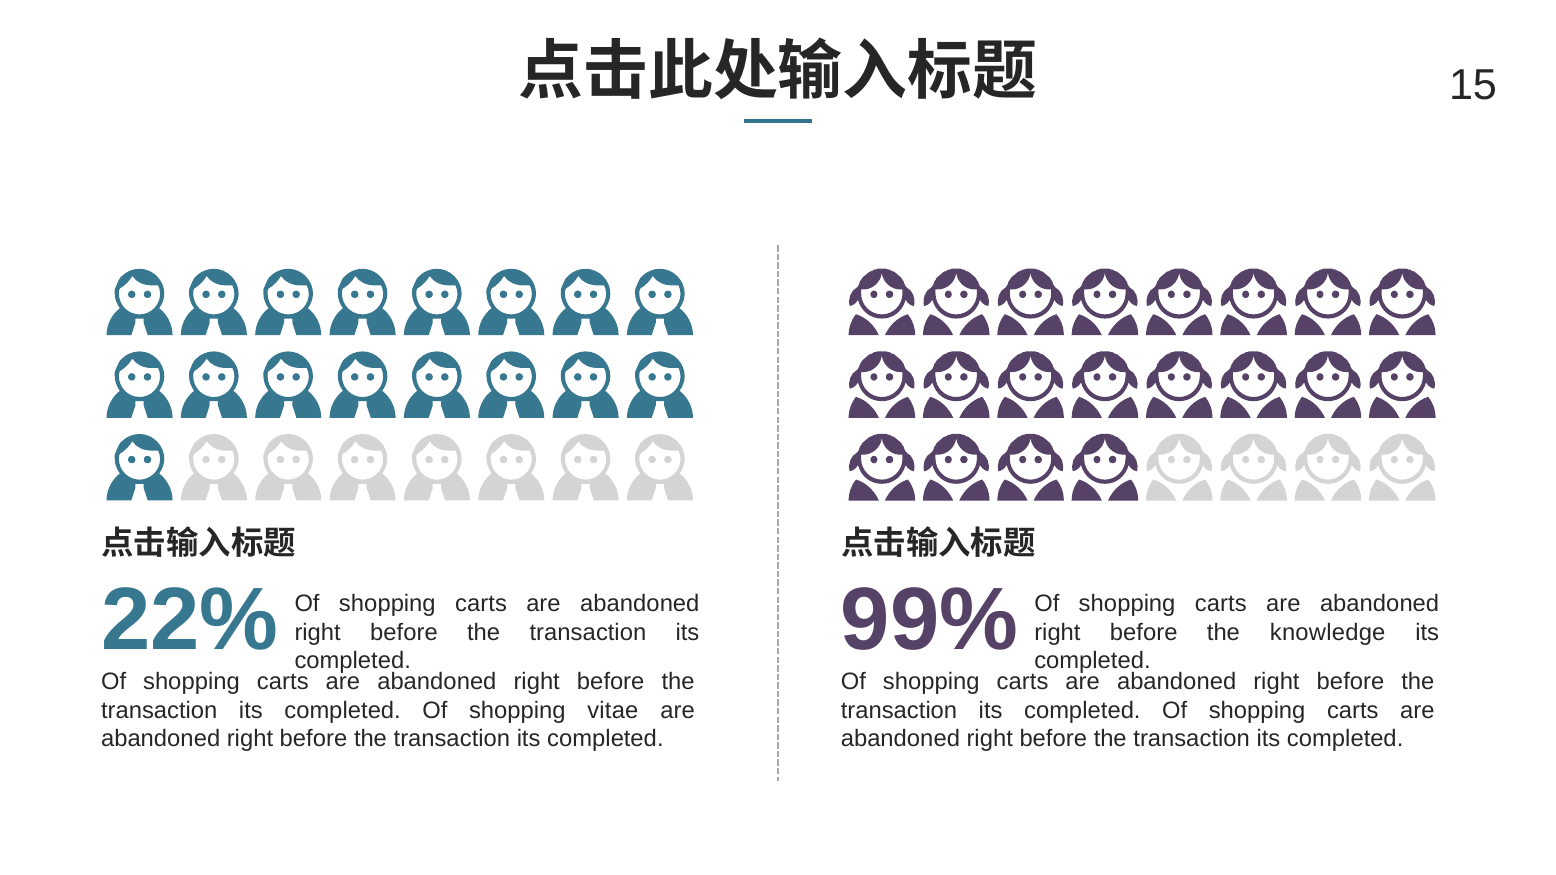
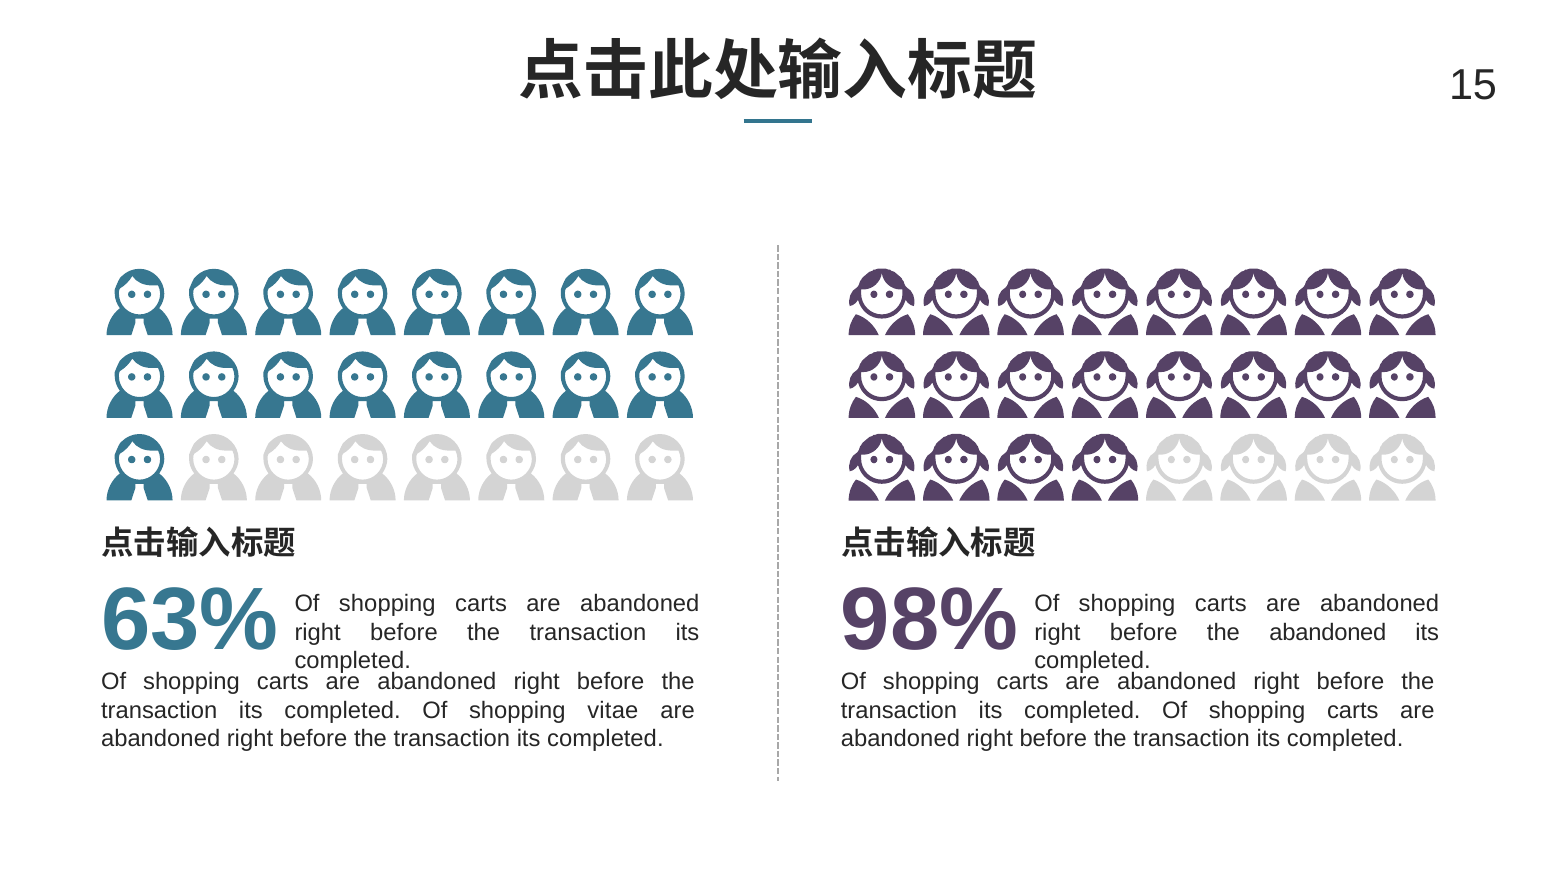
22%: 22% -> 63% (190, 620)
99%: 99% -> 98% (930, 620)
the knowledge: knowledge -> abandoned (1328, 633)
